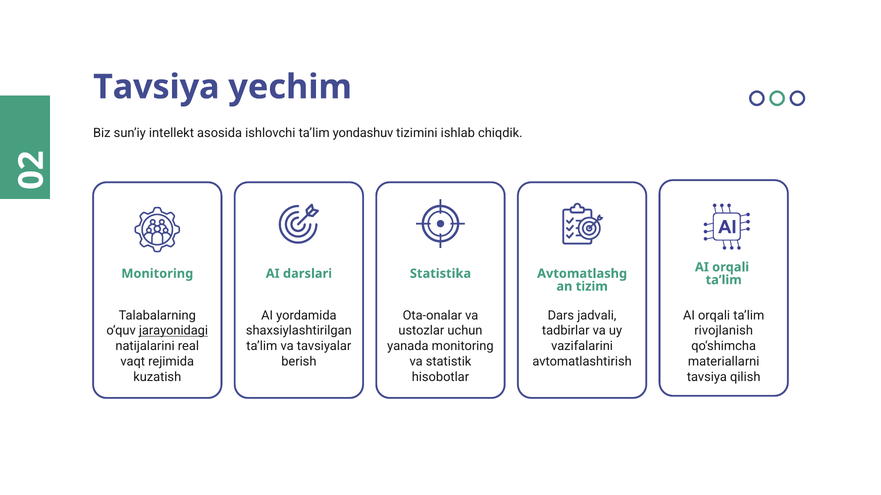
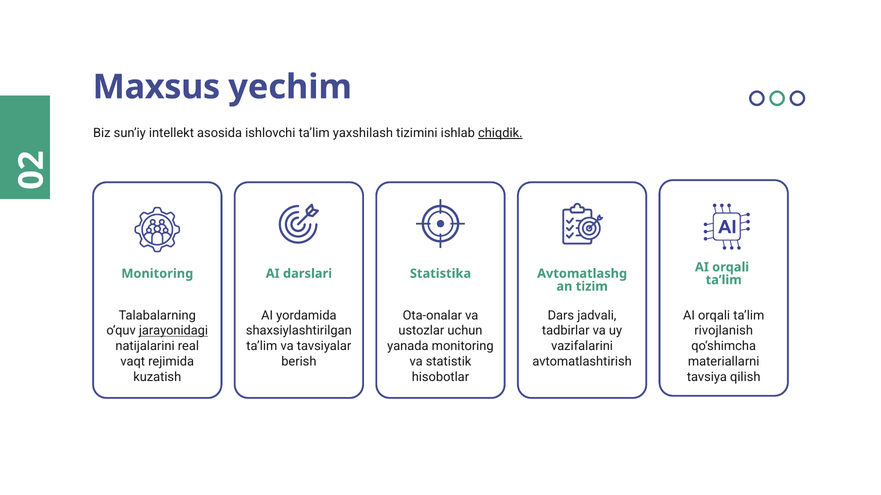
Tavsiya: Tavsiya -> Maxsus (156, 87)
yondashuv: yondashuv -> yaxshilash (363, 133)
chiqdik underline: none -> present (500, 133)
